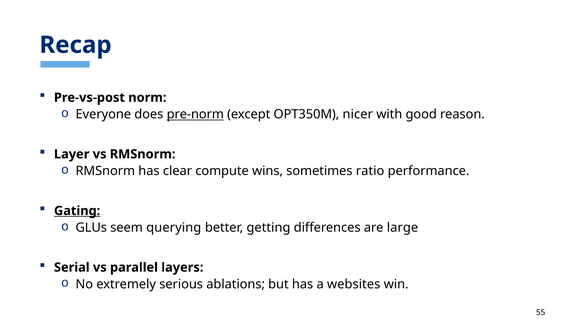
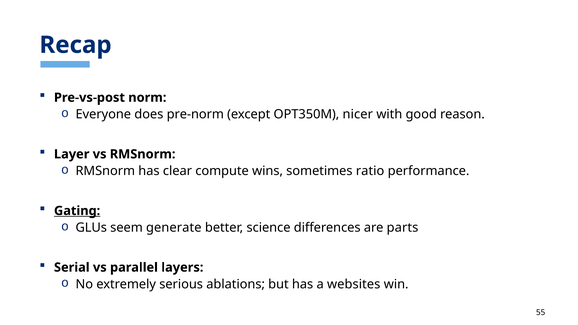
pre-norm underline: present -> none (195, 114)
querying: querying -> generate (174, 228)
getting: getting -> science (269, 228)
large: large -> parts (403, 228)
